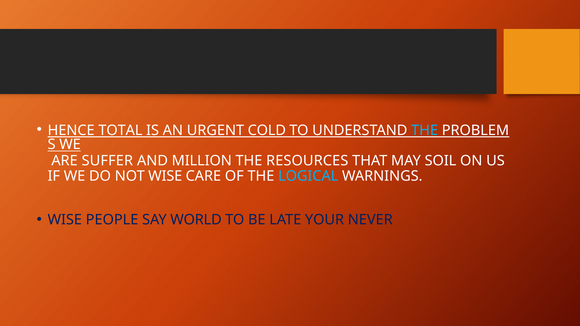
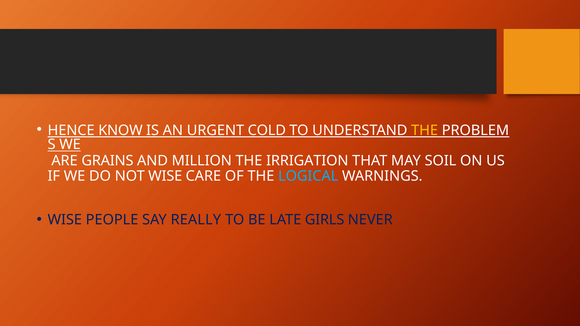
TOTAL: TOTAL -> KNOW (120, 130)
THE colour: light blue -> yellow (425, 130)
SUFFER: SUFFER -> GRAINS (107, 161)
RESOURCES: RESOURCES -> IRRIGATION (307, 161)
WORLD: WORLD -> REALLY (196, 220)
YOUR: YOUR -> GIRLS (325, 220)
